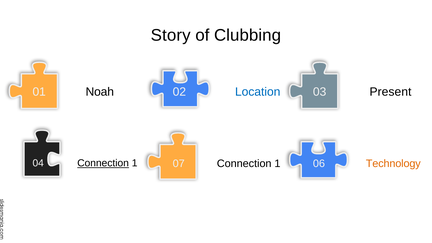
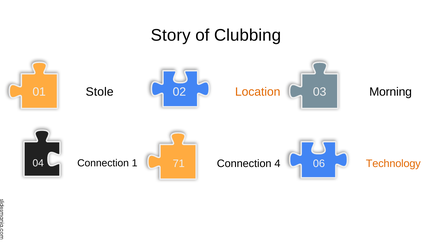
Noah: Noah -> Stole (100, 92)
Location colour: blue -> orange (258, 92)
Present: Present -> Morning (391, 92)
Connection underline: present -> none (103, 163)
07: 07 -> 71 (179, 163)
1: 1 -> 4 (277, 163)
